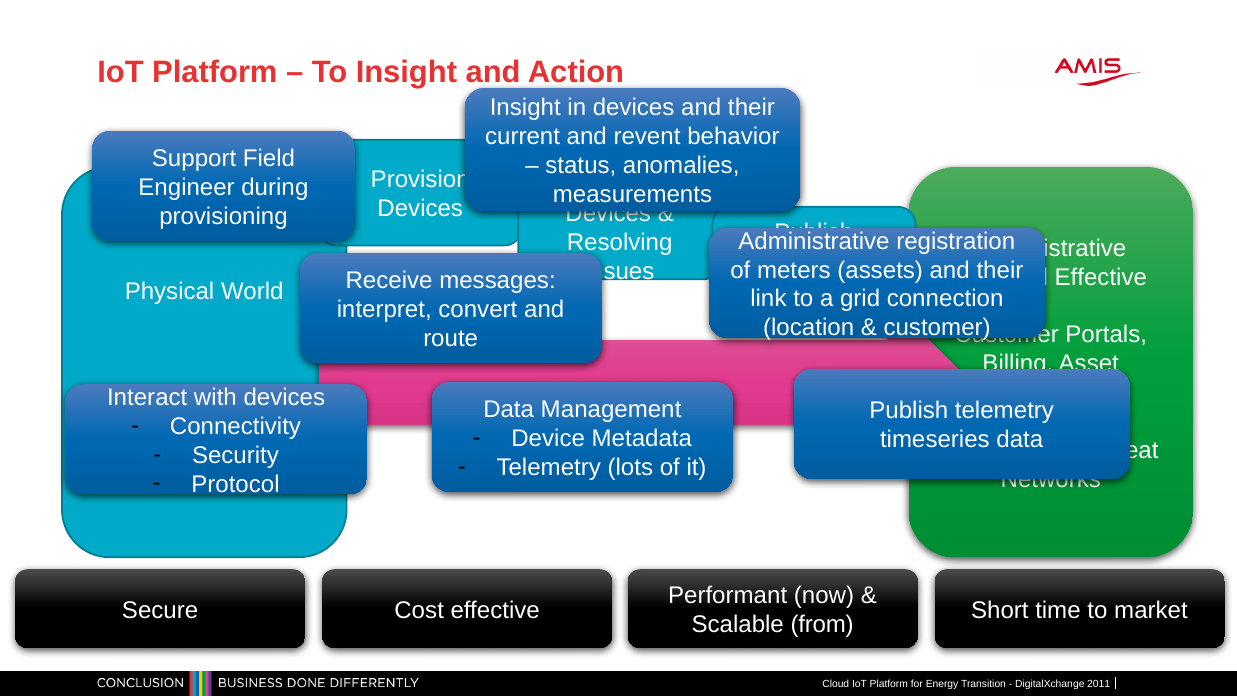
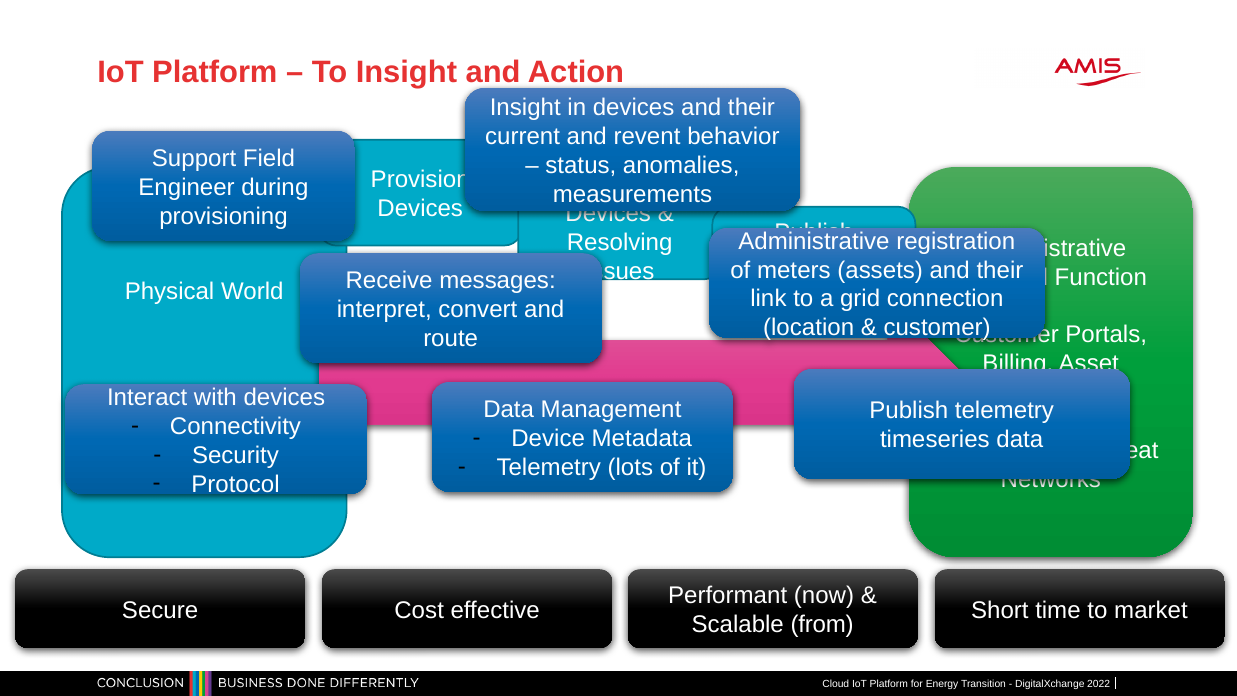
Effective: Effective -> Function (1101, 277)
2011: 2011 -> 2022 (1099, 684)
